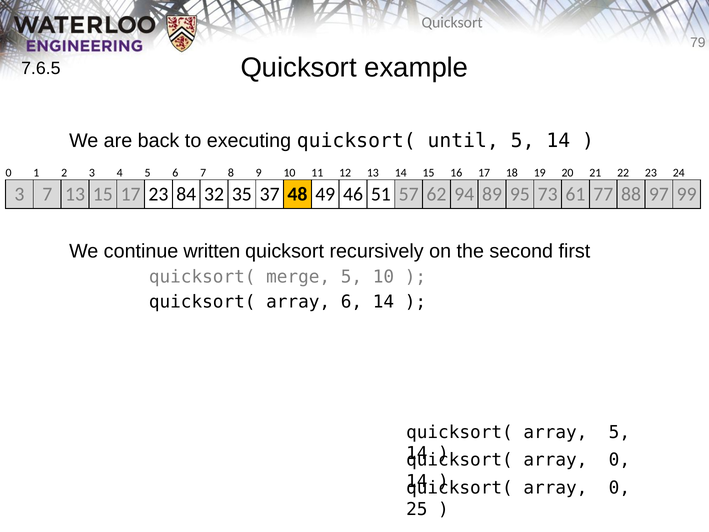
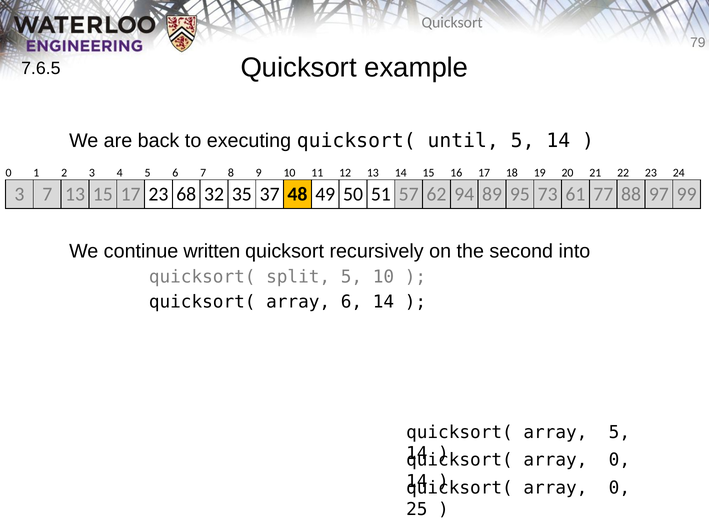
84: 84 -> 68 (186, 194)
46: 46 -> 50 (353, 194)
first: first -> into (574, 251)
merge: merge -> split (298, 277)
